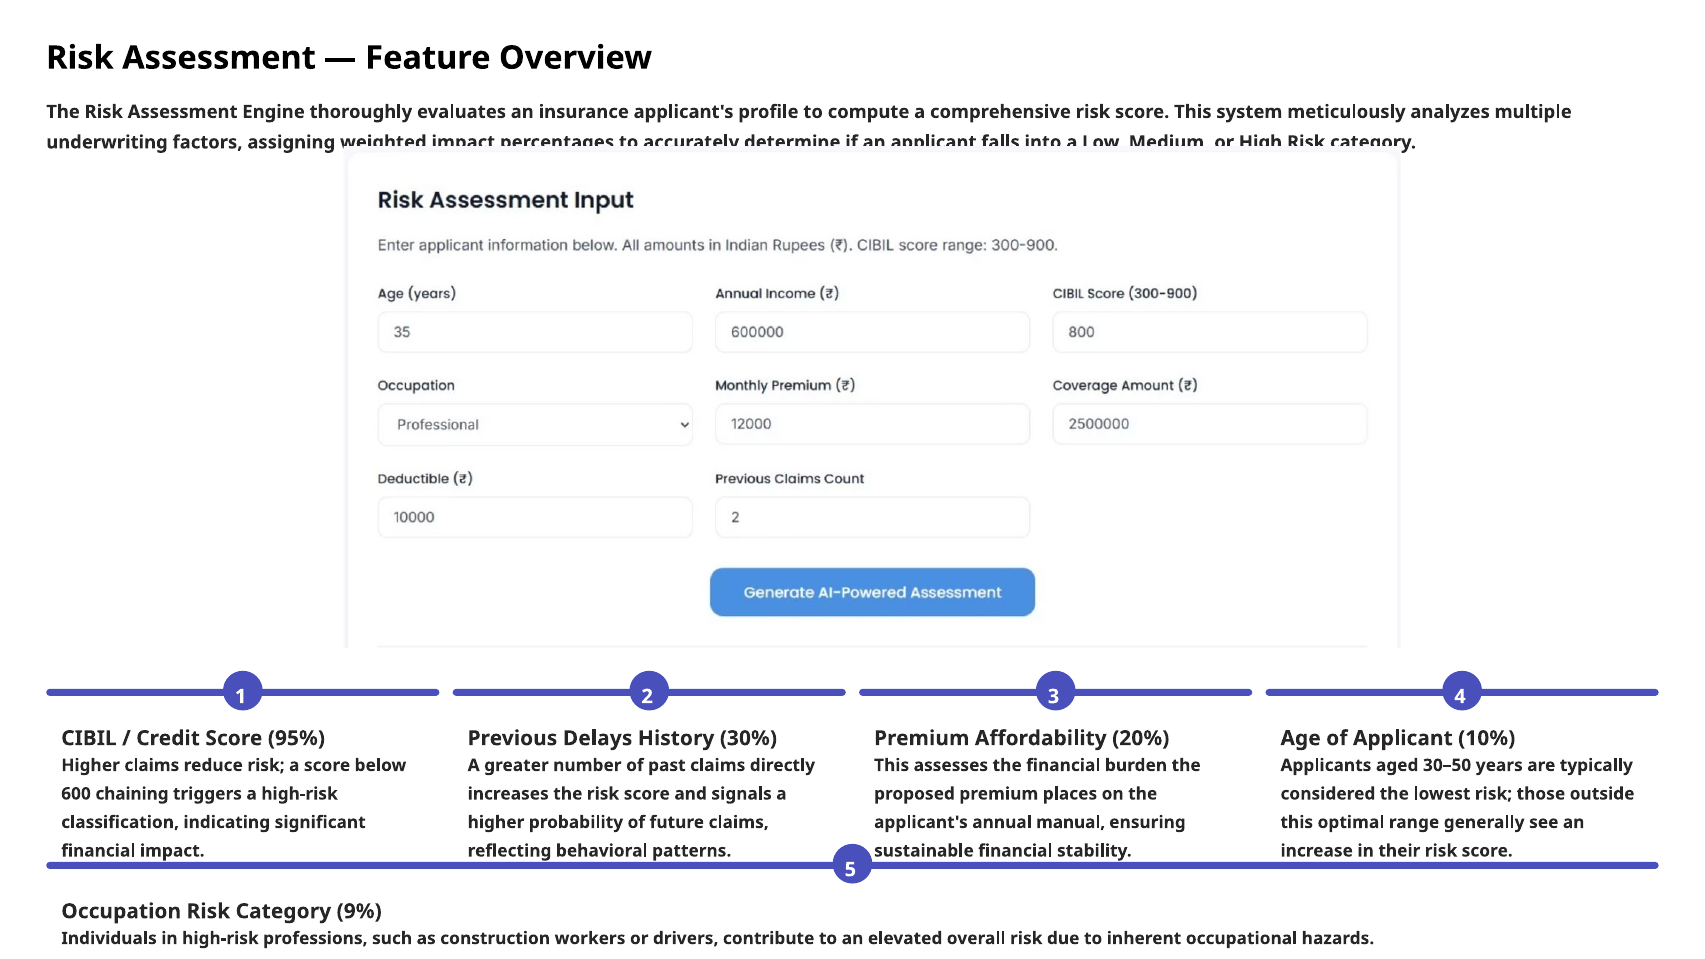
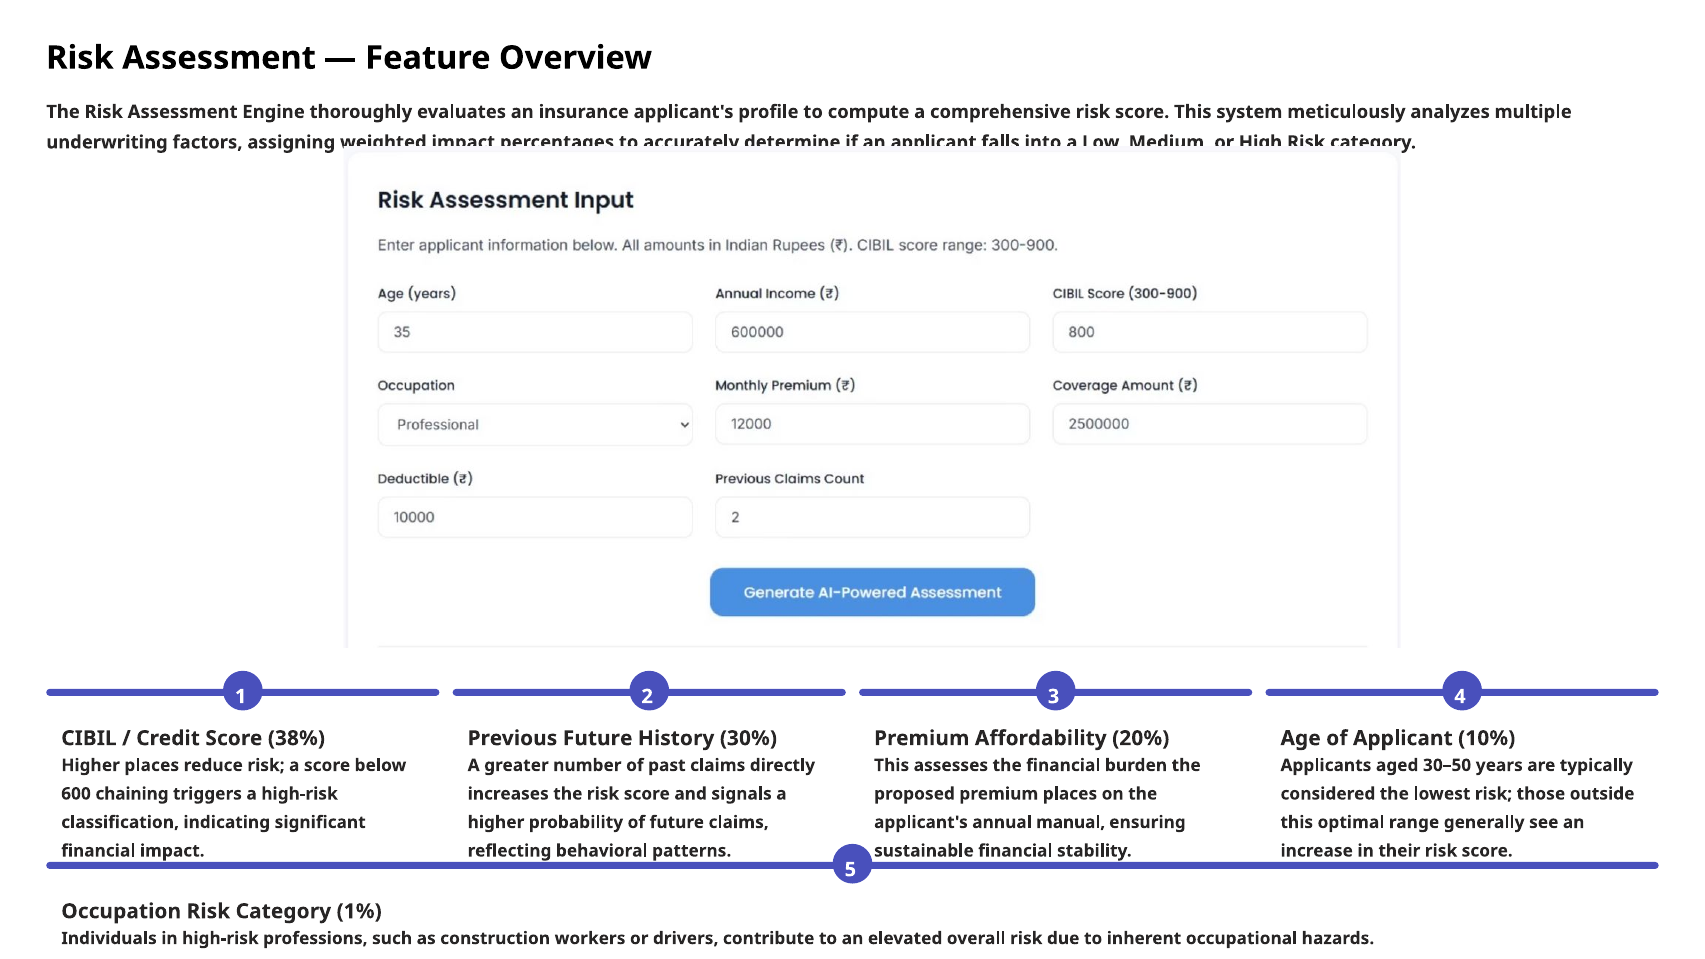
95%: 95% -> 38% (296, 738)
Previous Delays: Delays -> Future (598, 738)
Higher claims: claims -> places (152, 765)
9%: 9% -> 1% (359, 911)
